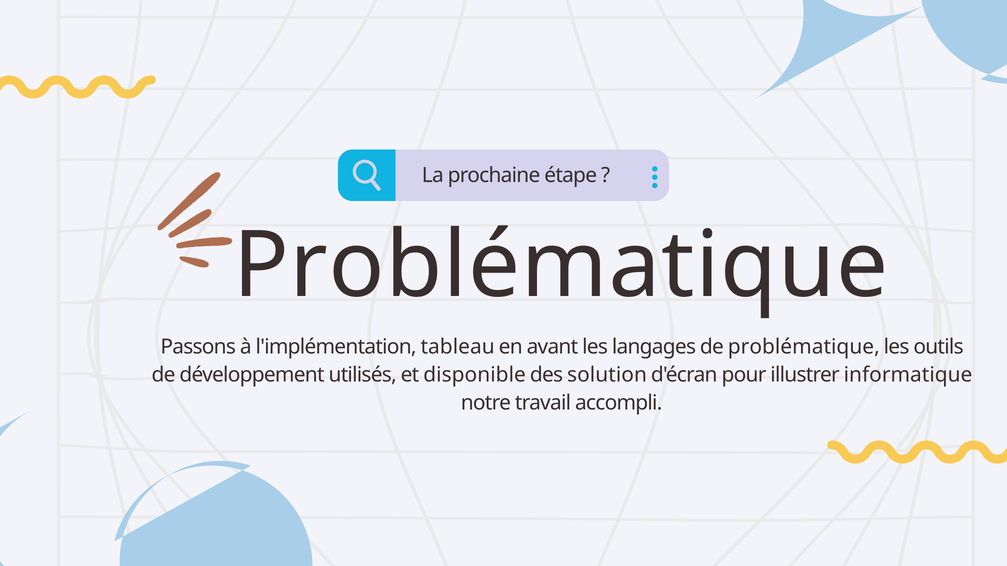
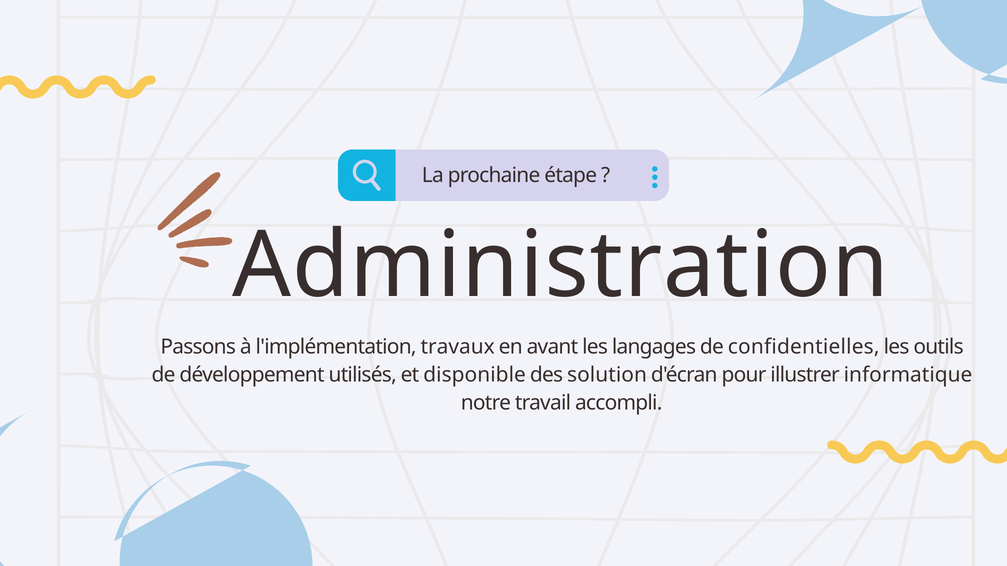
Problématique: Problématique -> Administration (561, 266)
tableau: tableau -> travaux (458, 347)
de problématique: problématique -> confidentielles (804, 347)
